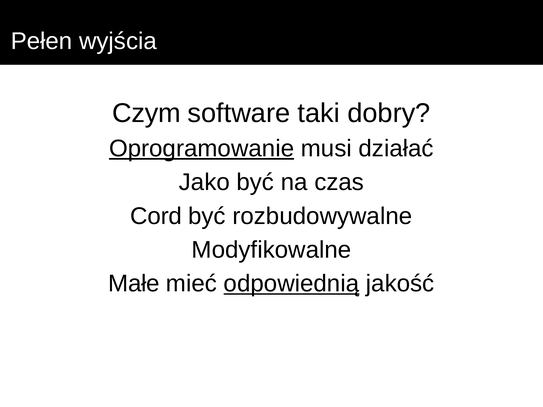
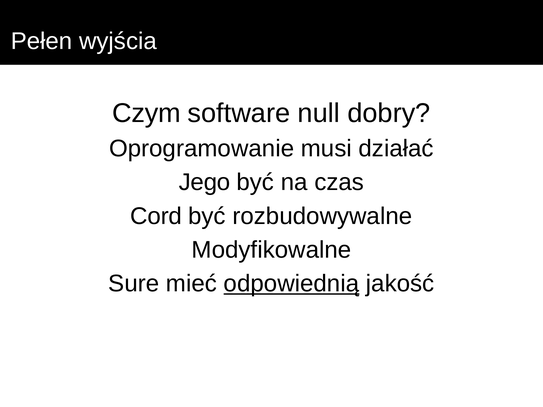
taki: taki -> null (319, 113)
Oprogramowanie underline: present -> none (202, 149)
Jako: Jako -> Jego (204, 182)
Małe: Małe -> Sure (134, 284)
